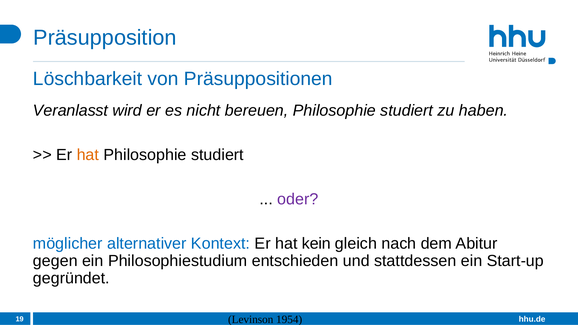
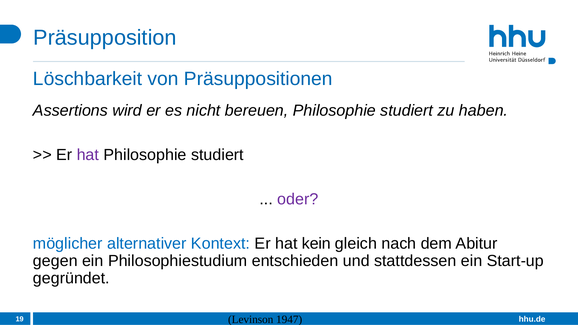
Veranlasst: Veranlasst -> Assertions (70, 111)
hat colour: orange -> purple (88, 155)
1954: 1954 -> 1947 (289, 320)
